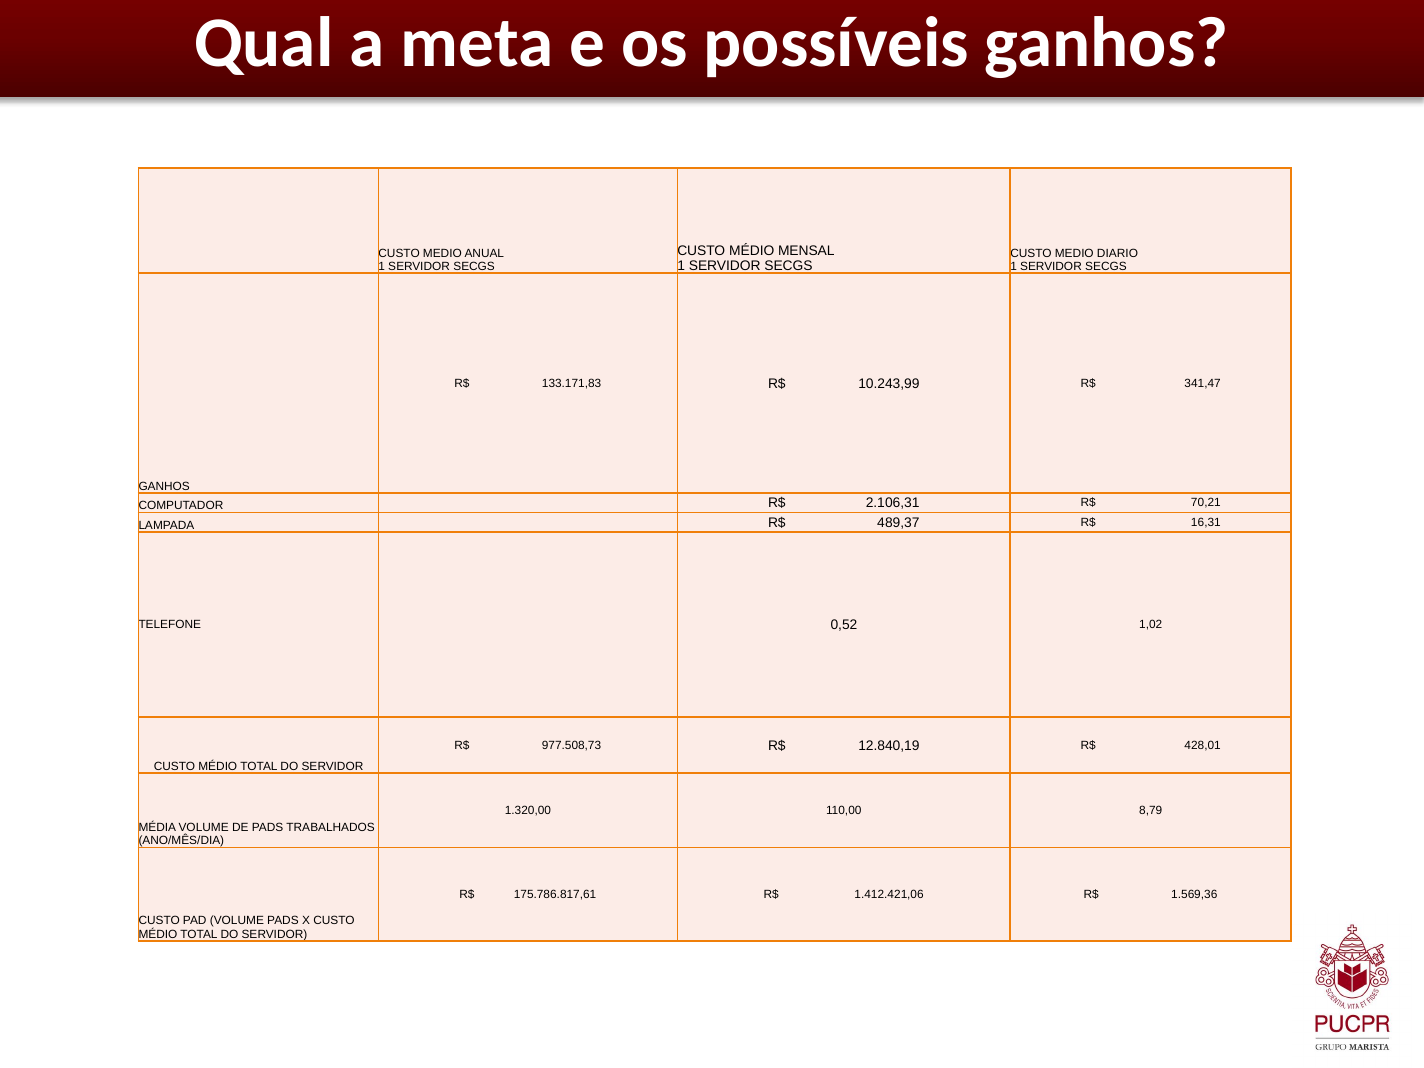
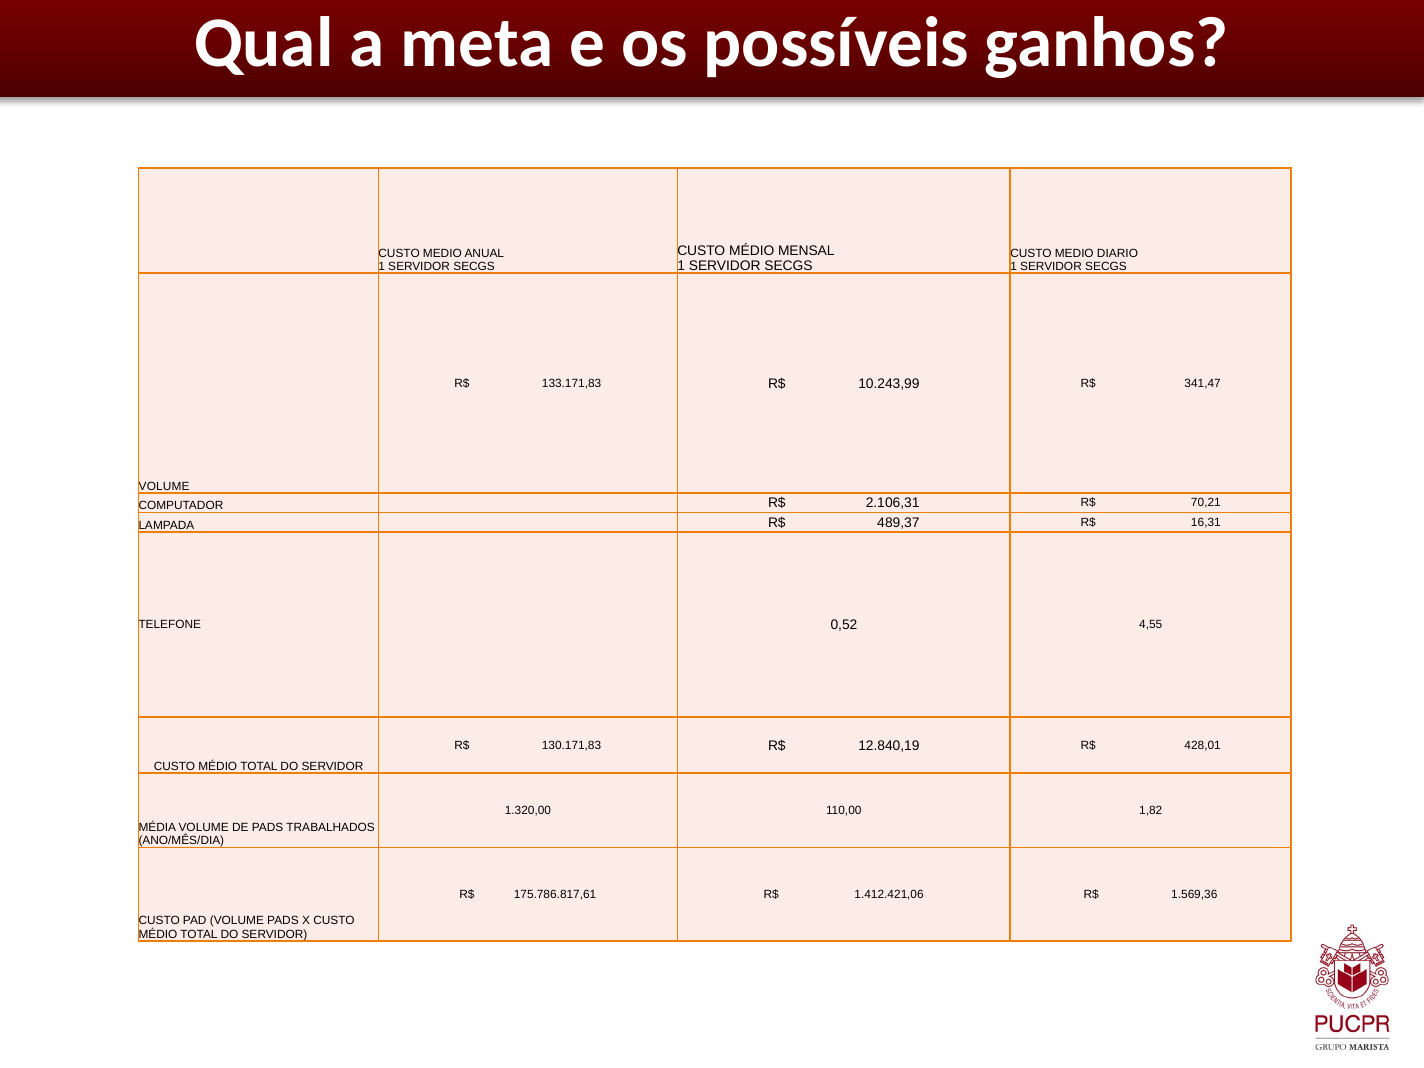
GANHOS: GANHOS -> VOLUME (164, 486)
1,02: 1,02 -> 4,55 (1151, 625)
977.508,73: 977.508,73 -> 130.171,83 (572, 745)
8,79: 8,79 -> 1,82 (1151, 811)
